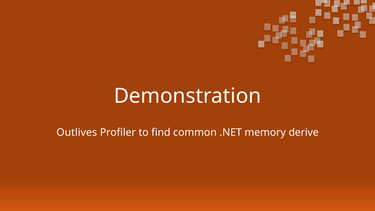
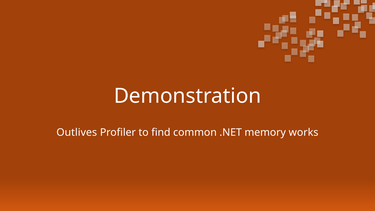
derive: derive -> works (304, 132)
